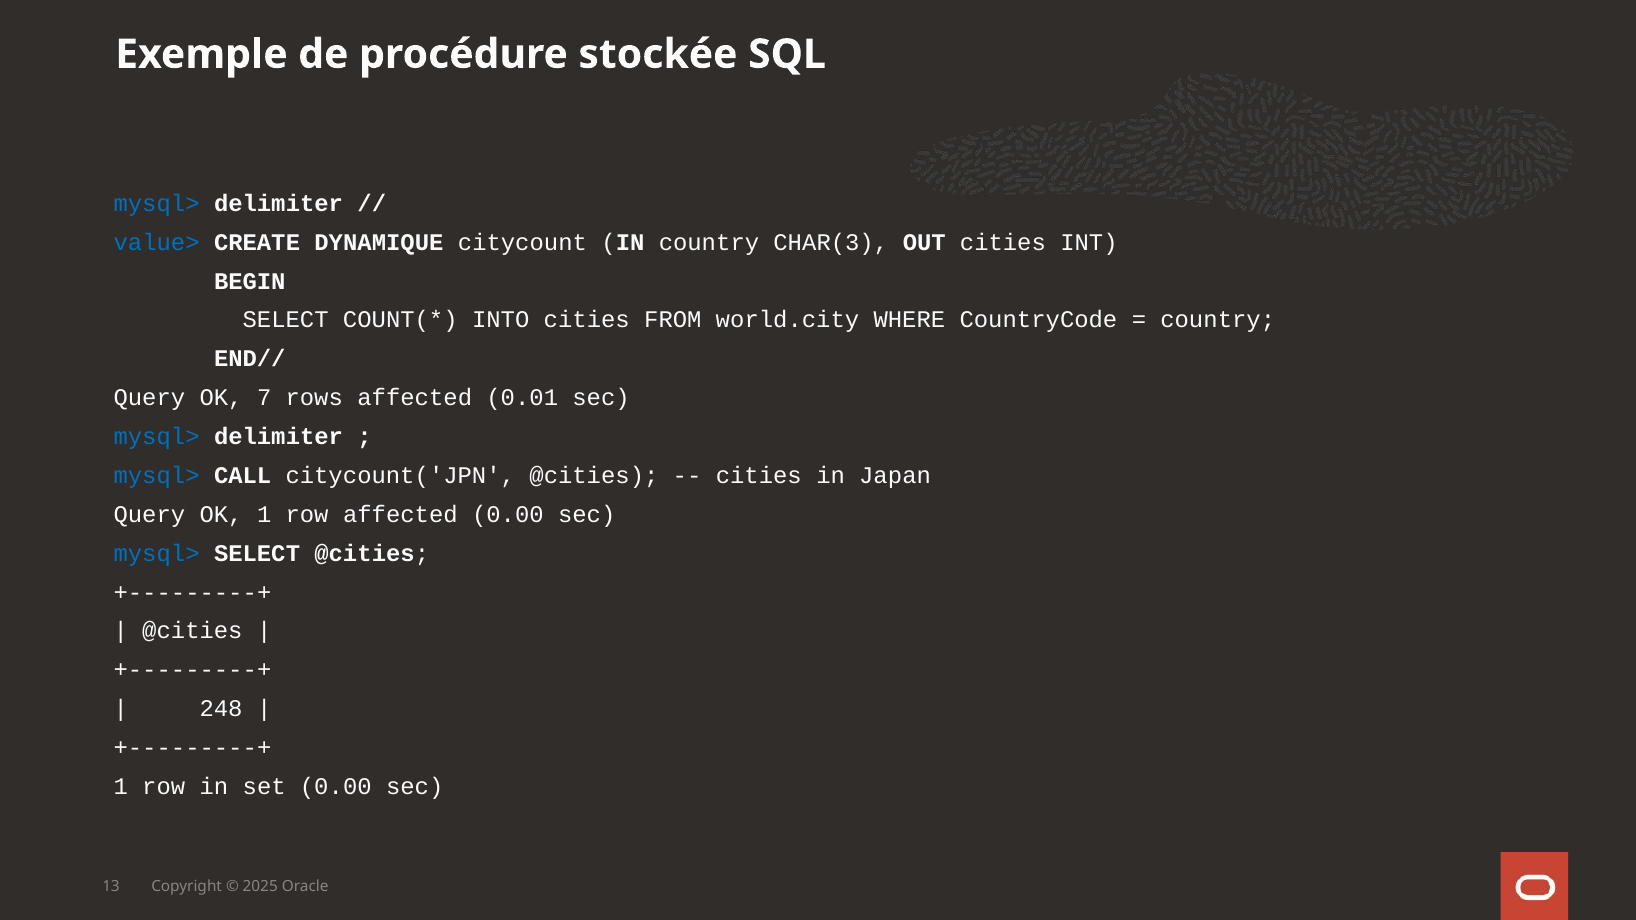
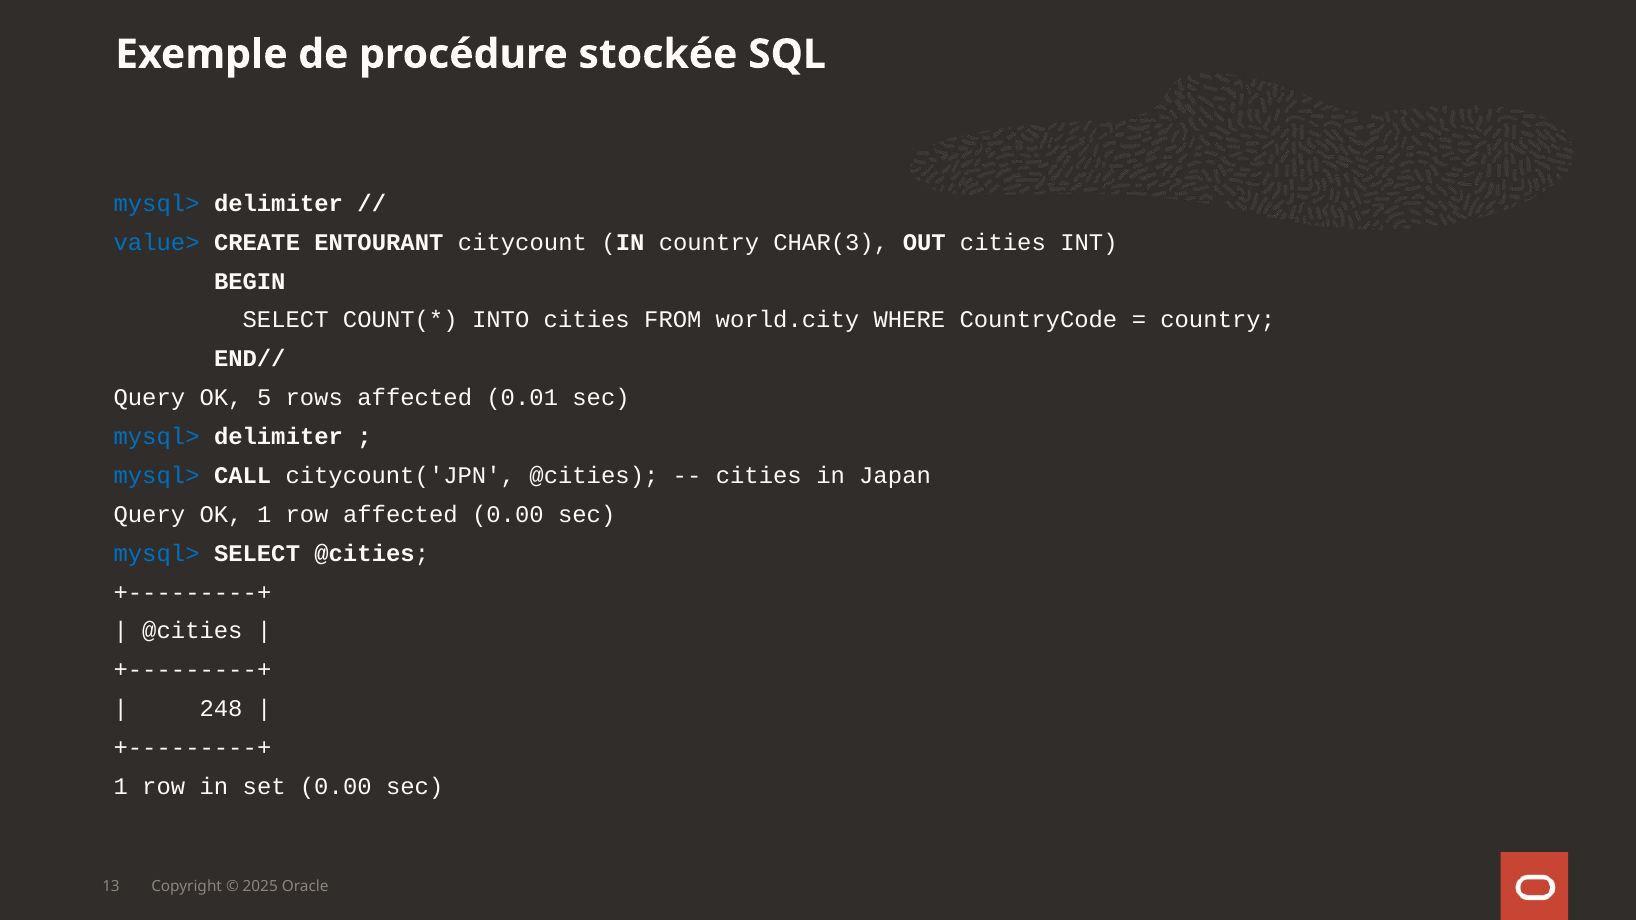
DYNAMIQUE: DYNAMIQUE -> ENTOURANT (379, 242)
7: 7 -> 5 (264, 398)
